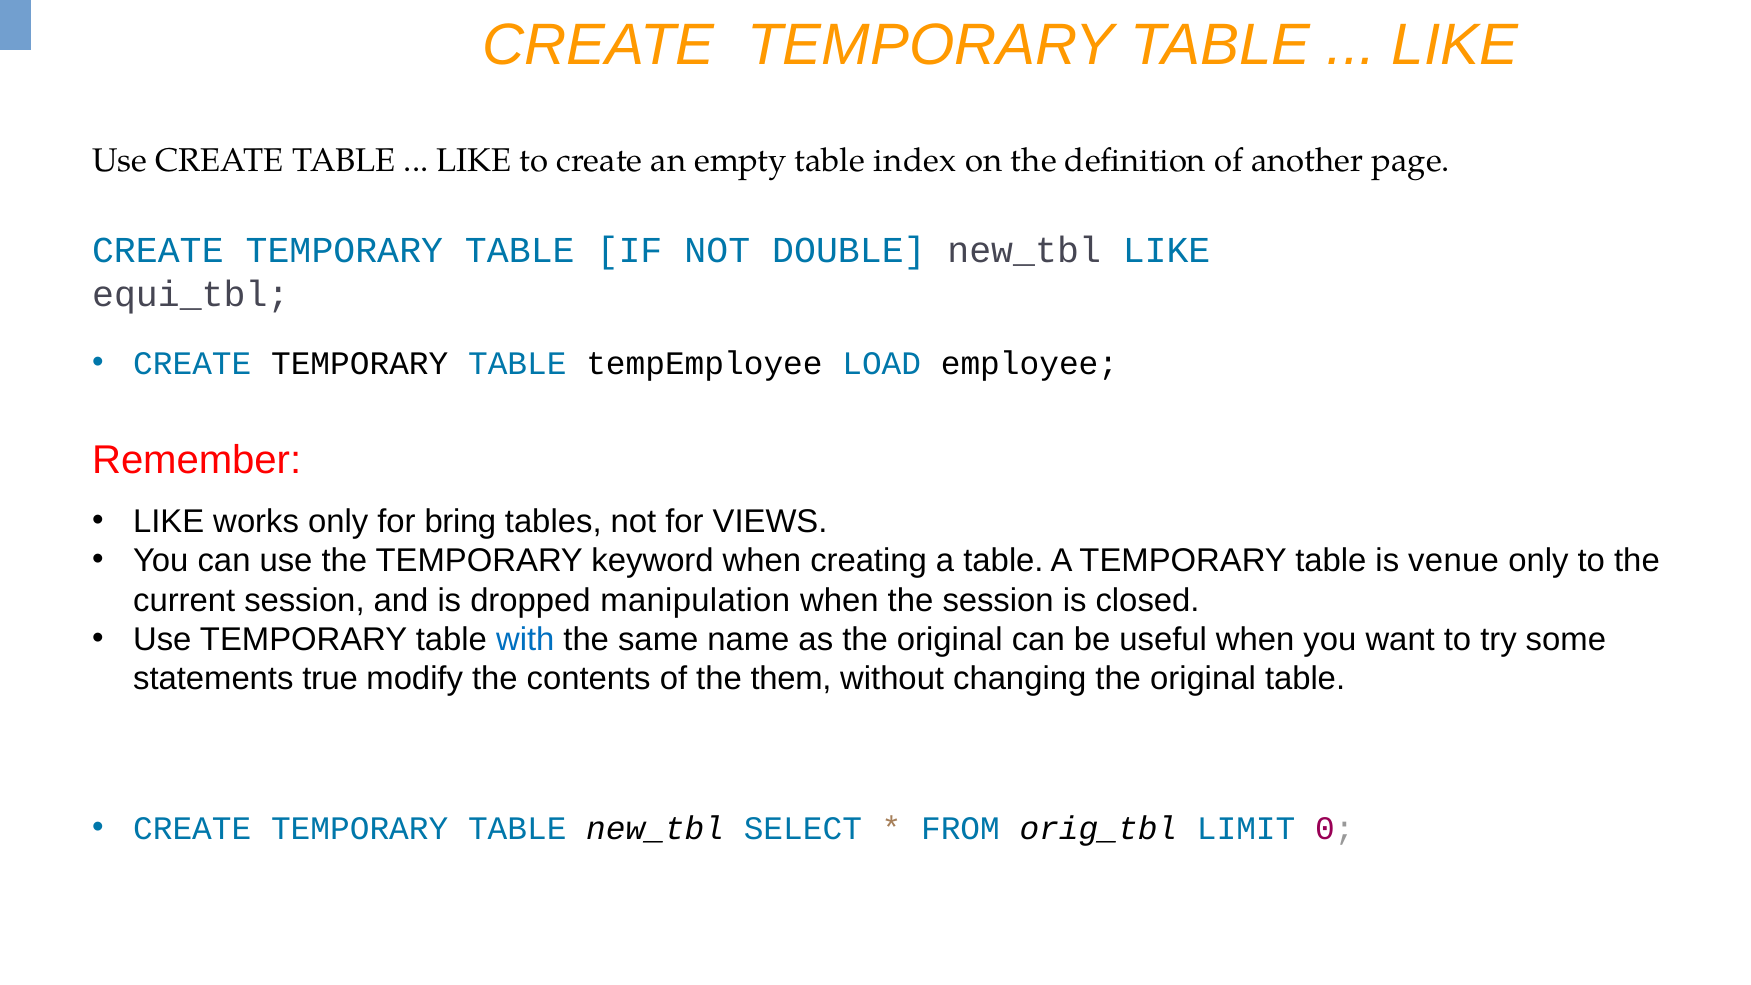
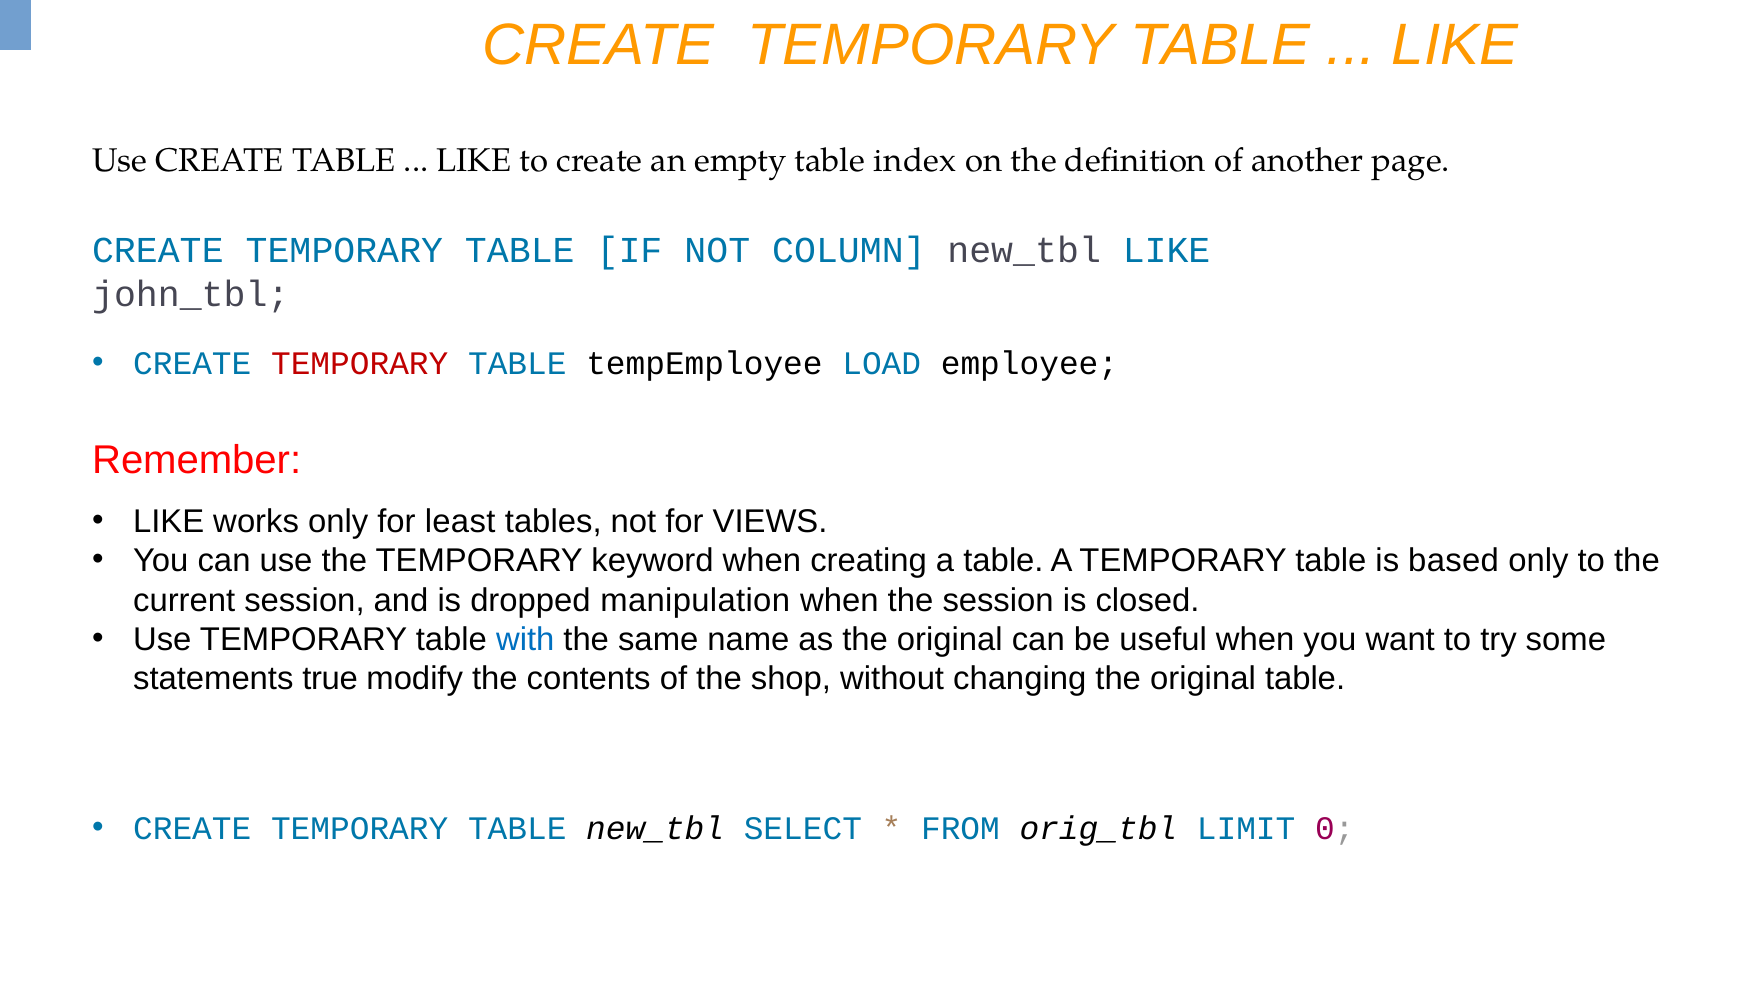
DOUBLE: DOUBLE -> COLUMN (849, 251)
equi_tbl: equi_tbl -> john_tbl (191, 294)
TEMPORARY colour: black -> red (360, 363)
bring: bring -> least (460, 521)
venue: venue -> based (1454, 561)
them: them -> shop (791, 679)
